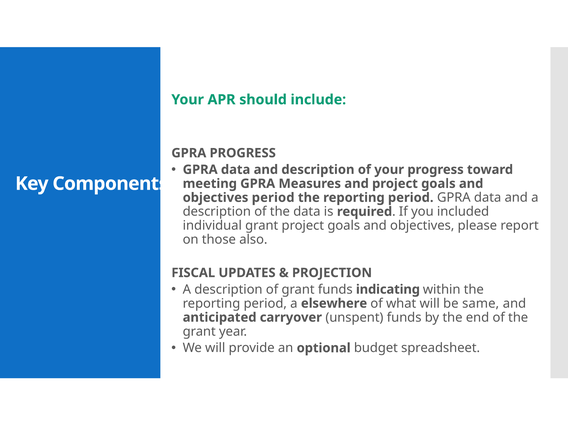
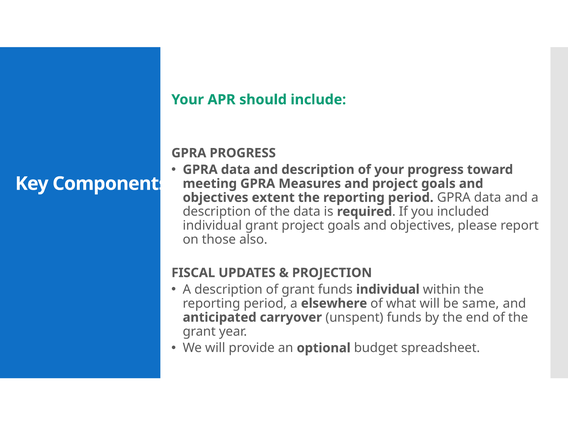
objectives period: period -> extent (273, 198)
funds indicating: indicating -> individual (388, 289)
